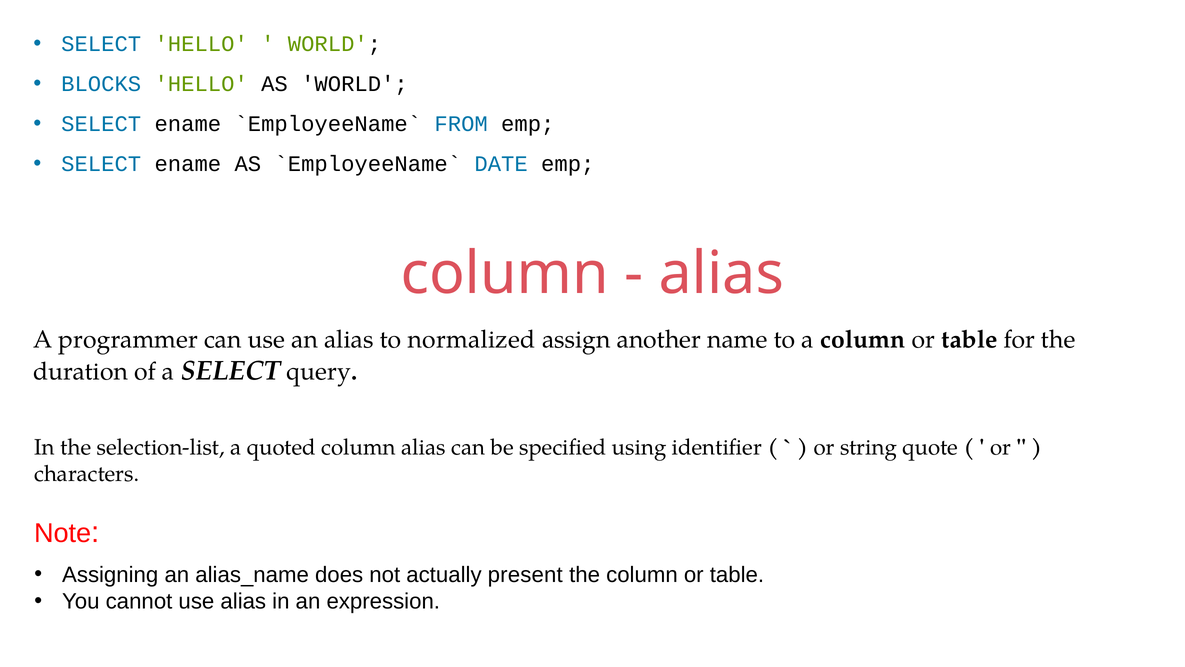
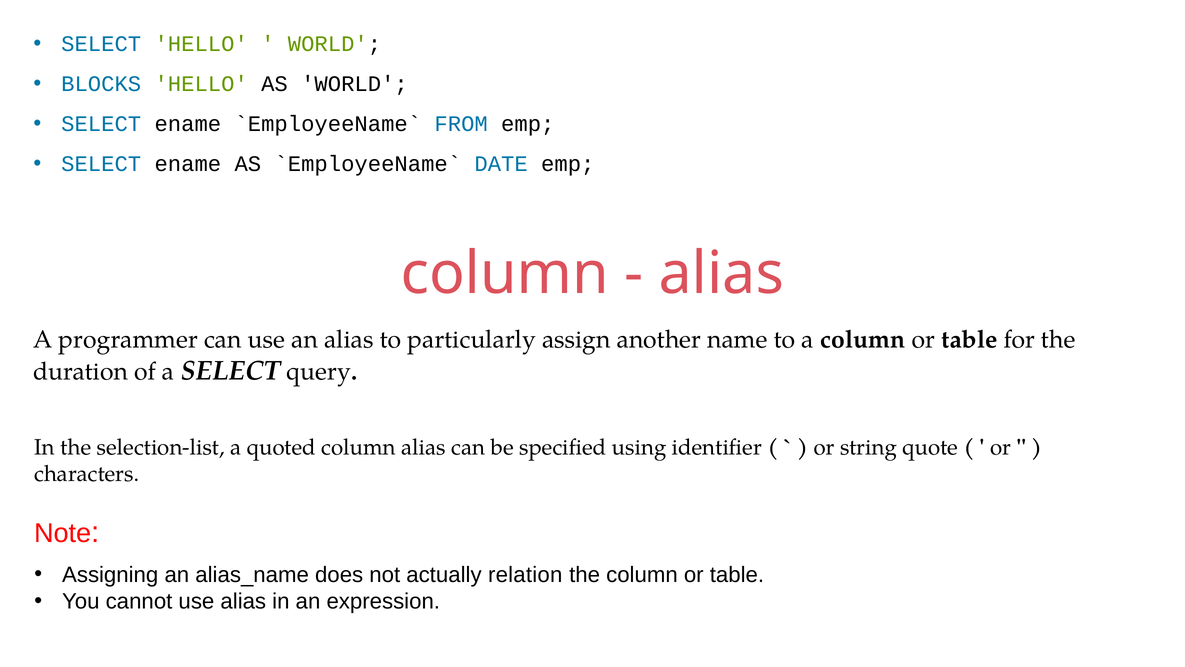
normalized: normalized -> particularly (472, 339)
present: present -> relation (525, 574)
